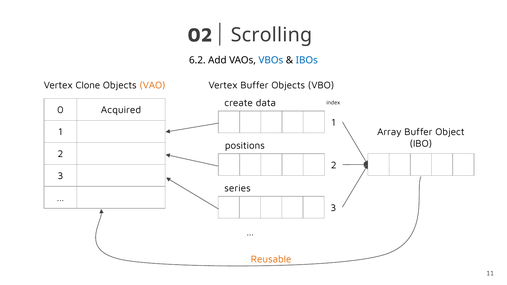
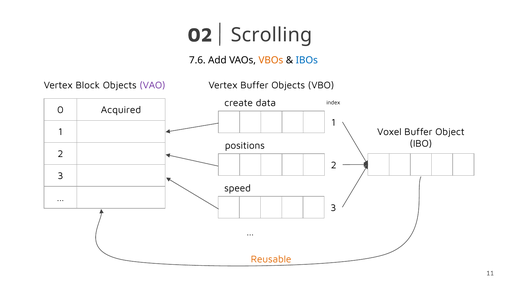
6.2: 6.2 -> 7.6 (197, 60)
VBOs colour: blue -> orange (271, 60)
Clone: Clone -> Block (88, 85)
VAO colour: orange -> purple (152, 85)
Array: Array -> Voxel (389, 132)
series: series -> speed (238, 188)
